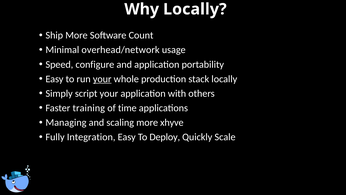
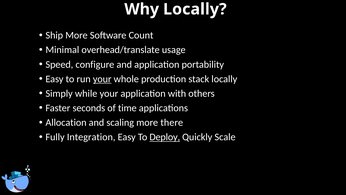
overhead/network: overhead/network -> overhead/translate (121, 50)
script: script -> while (86, 93)
training: training -> seconds (89, 108)
Managing: Managing -> Allocation (66, 122)
xhyve: xhyve -> there (172, 122)
Deploy underline: none -> present (165, 137)
